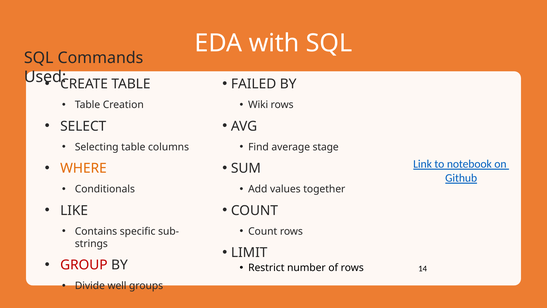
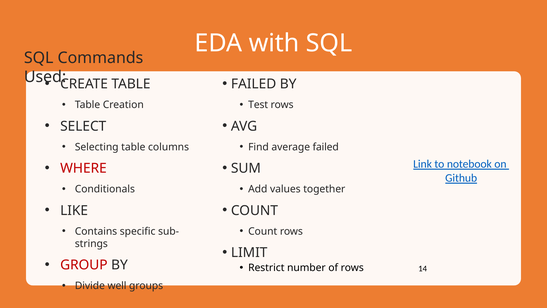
Wiki: Wiki -> Test (258, 105)
average stage: stage -> failed (326, 147)
WHERE colour: orange -> red (83, 168)
